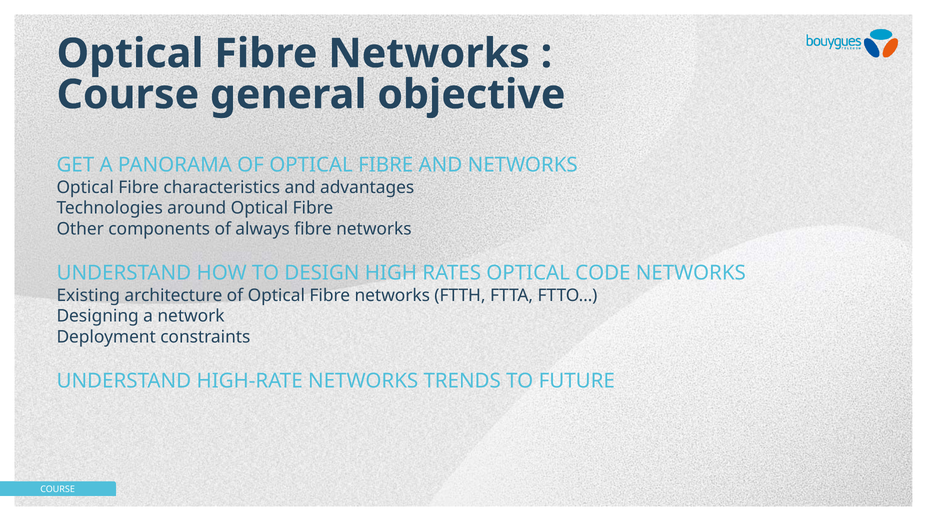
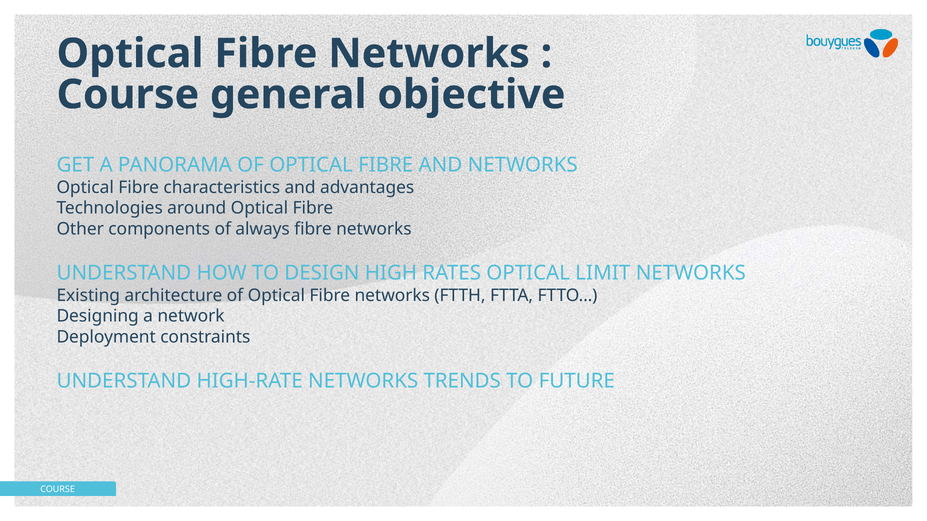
CODE: CODE -> LIMIT (603, 273)
